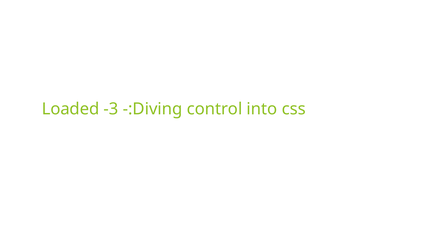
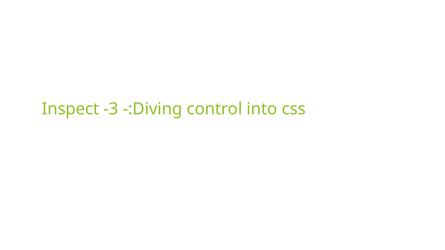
Loaded: Loaded -> Inspect (71, 109)
